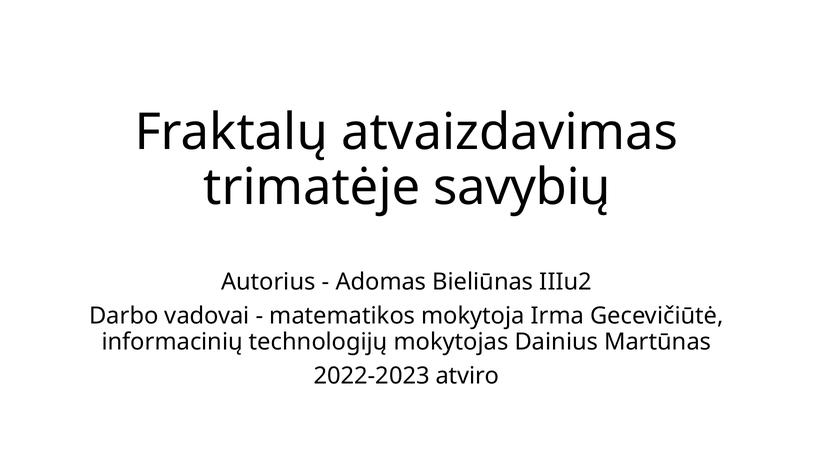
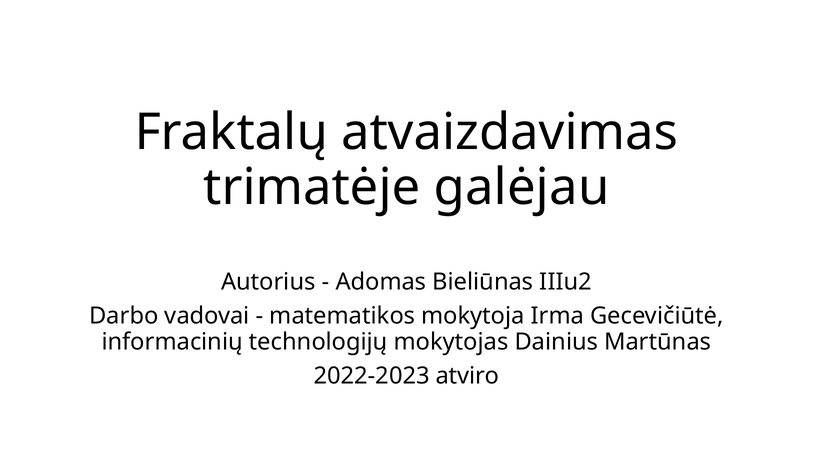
savybių: savybių -> galėjau (522, 187)
